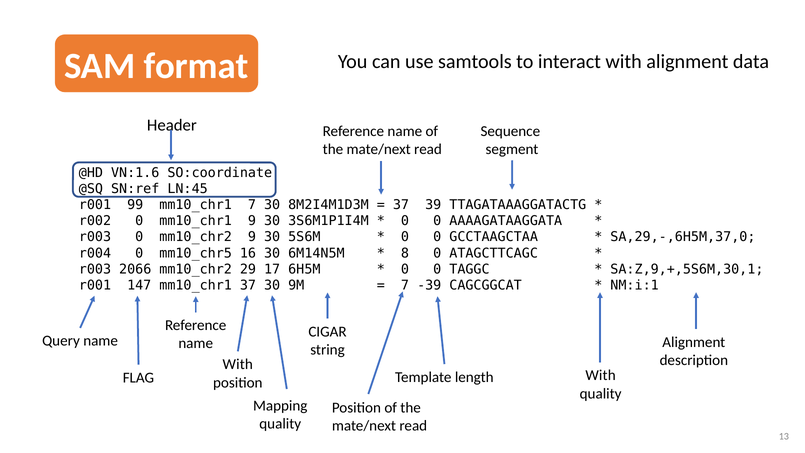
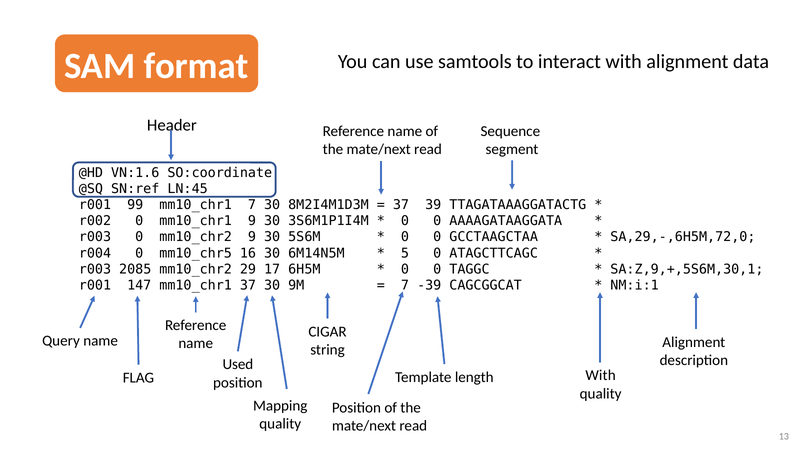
SA,29,-,6H5M,37,0: SA,29,-,6H5M,37,0 -> SA,29,-,6H5M,72,0 (683, 237)
8: 8 -> 5 (405, 253)
2066: 2066 -> 2085 (135, 269)
With: With -> Used (238, 364)
